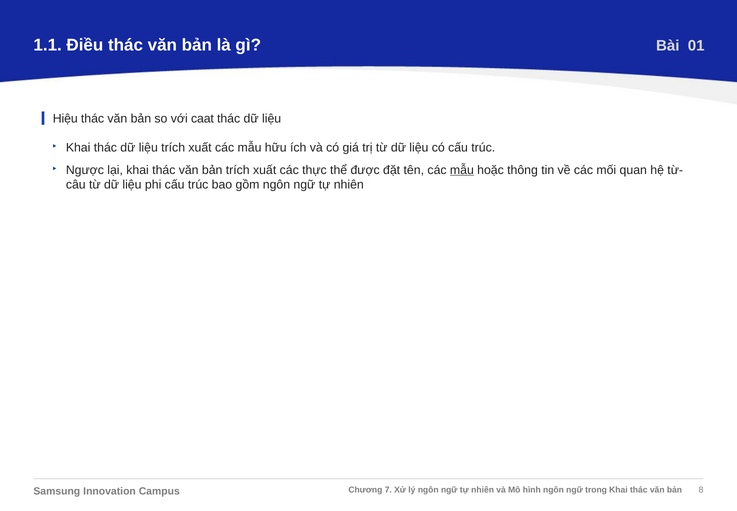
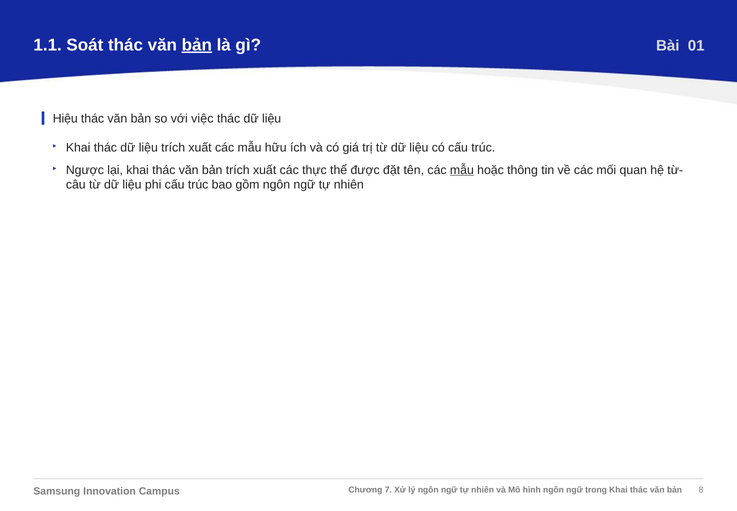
Điều: Điều -> Soát (85, 45)
bản underline: none -> present (197, 45)
caat: caat -> việc (202, 119)
